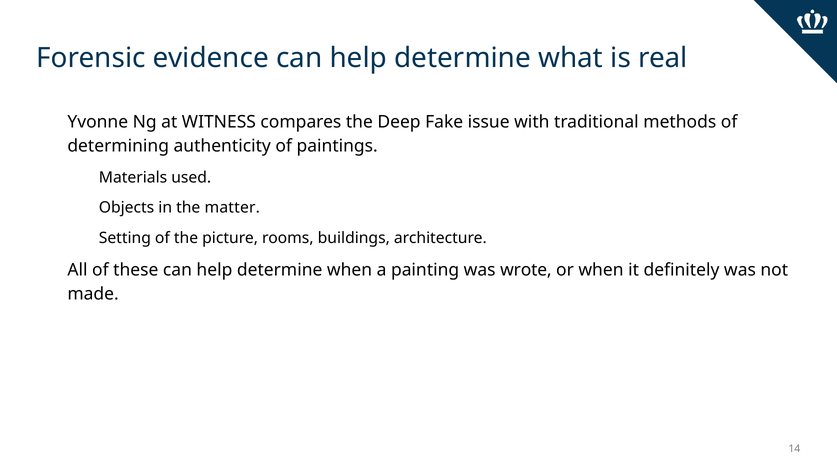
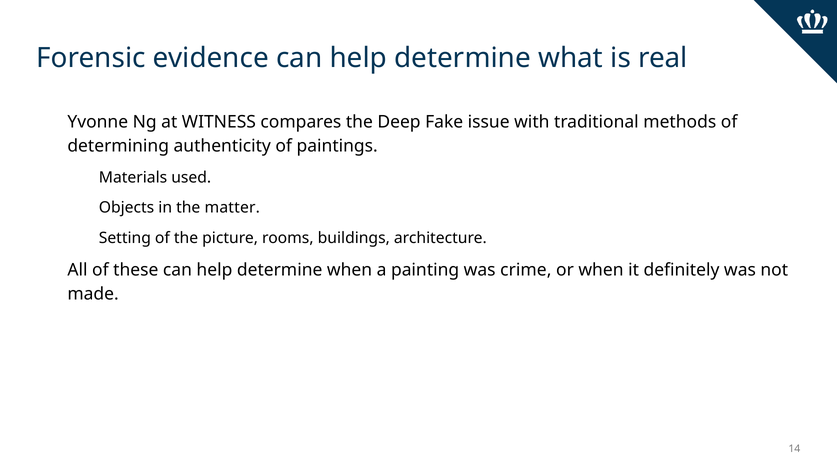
wrote: wrote -> crime (526, 270)
